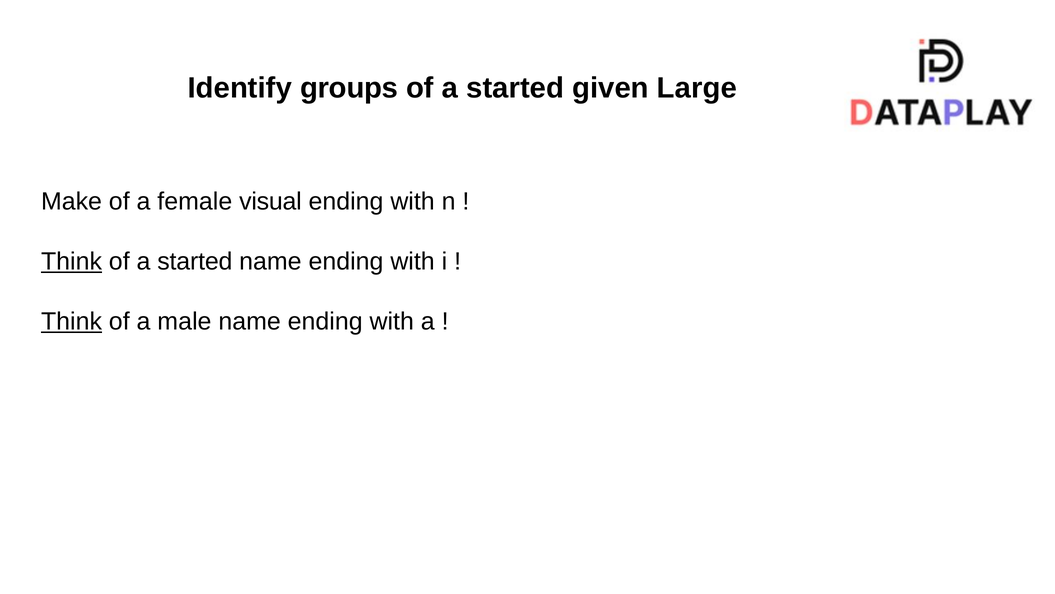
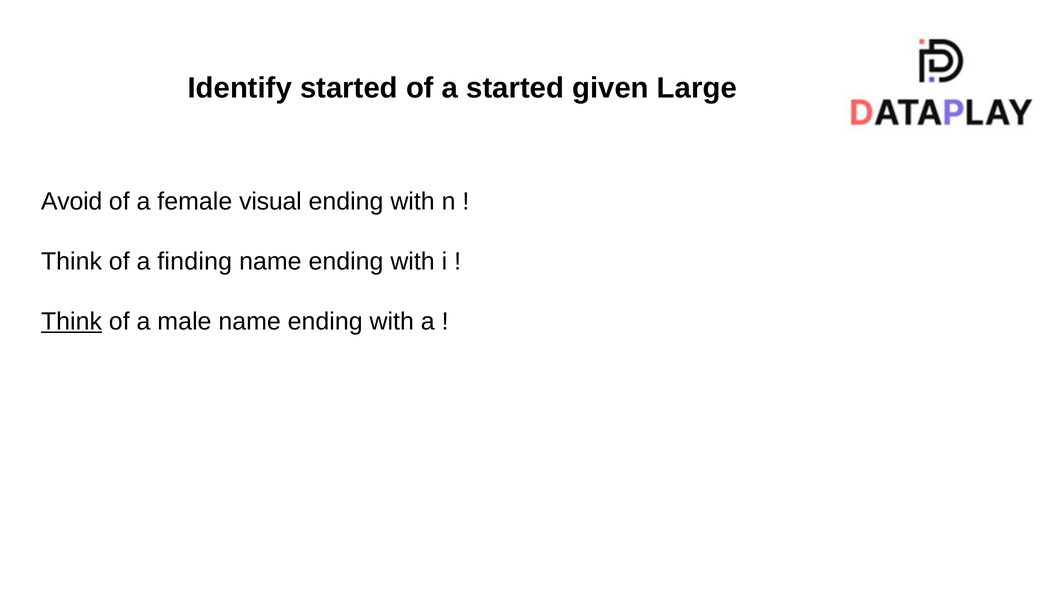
Identify groups: groups -> started (349, 88)
Make: Make -> Avoid (72, 201)
Think underline: present -> none (72, 261)
started: started -> finding (195, 261)
